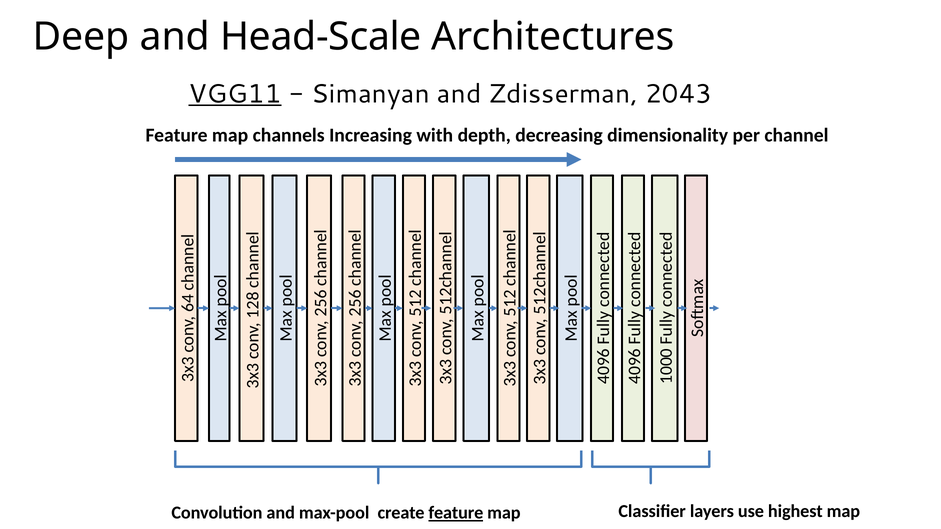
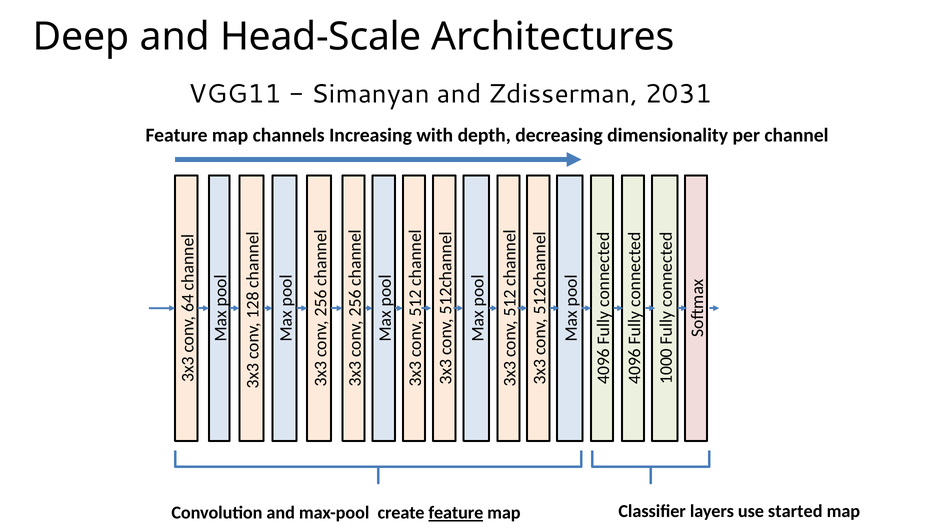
VGG11 underline: present -> none (235, 94)
2043: 2043 -> 2031 (679, 94)
highest: highest -> started (795, 511)
